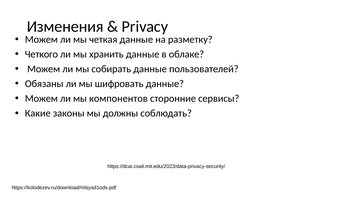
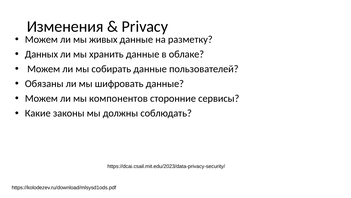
четкая: четкая -> живых (103, 39)
Четкого: Четкого -> Данных (41, 54)
